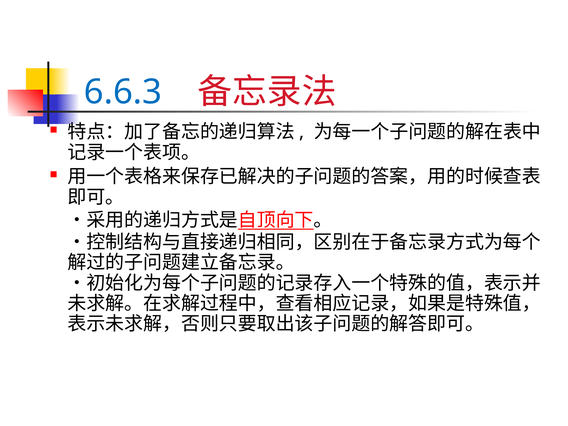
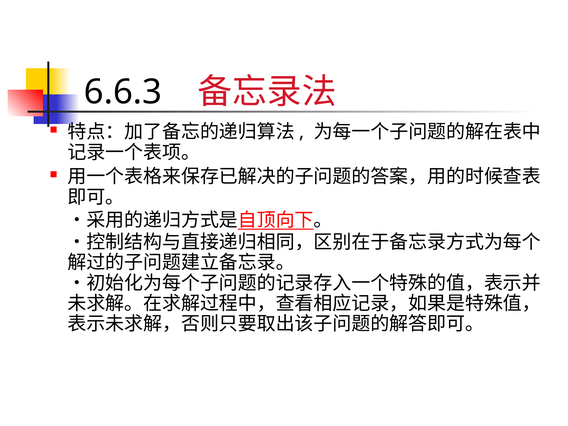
6.6.3 colour: blue -> black (123, 92)
